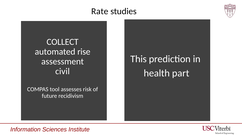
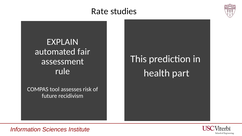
COLLECT: COLLECT -> EXPLAIN (63, 42)
rise: rise -> fair (84, 52)
civil: civil -> rule (63, 71)
